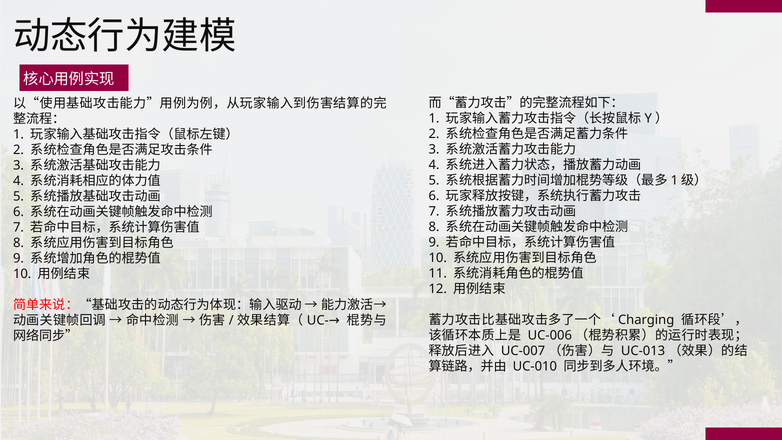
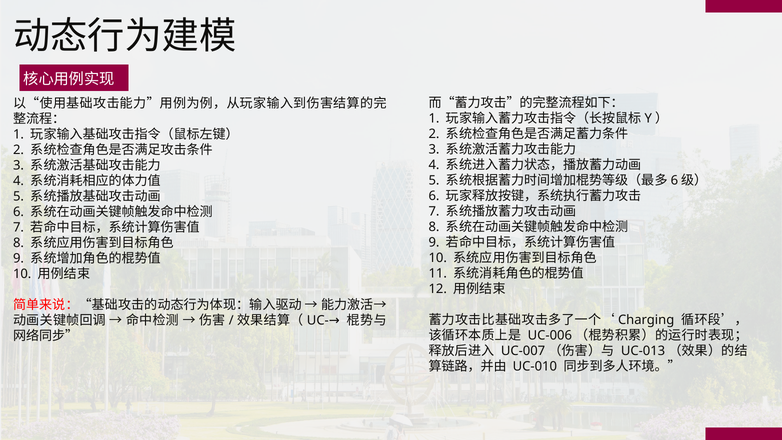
1: 1 -> 6 (674, 180)
